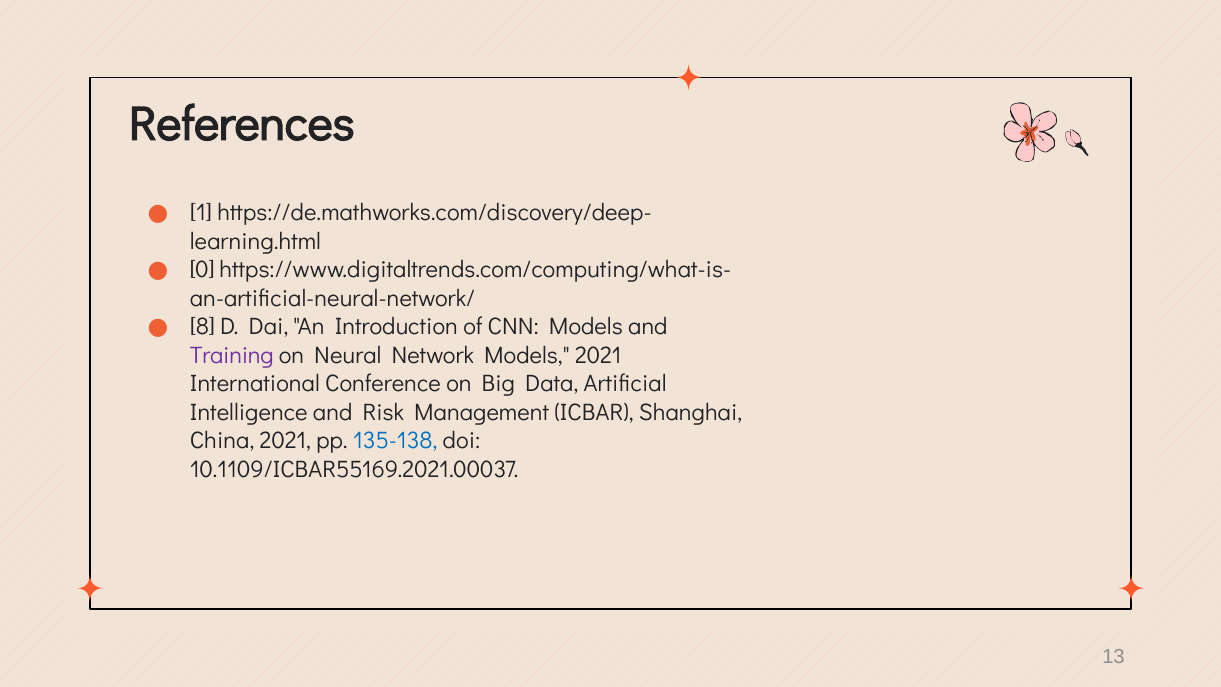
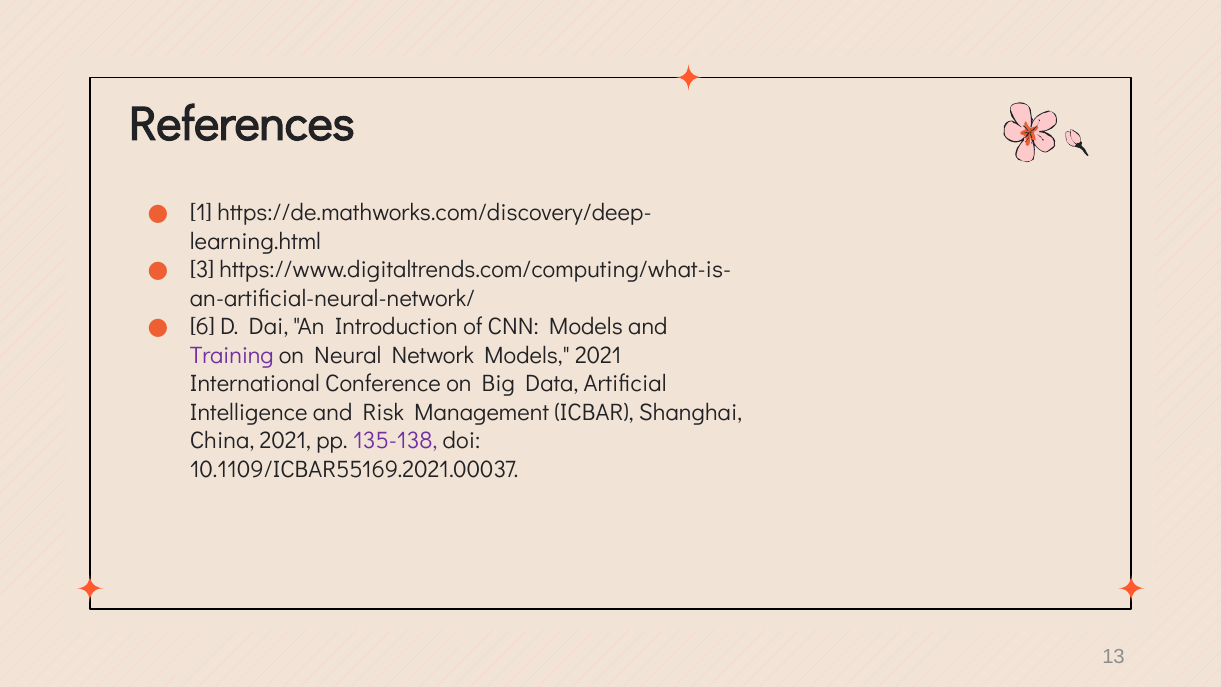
0: 0 -> 3 (202, 270)
8: 8 -> 6 (202, 327)
135-138 colour: blue -> purple (395, 441)
